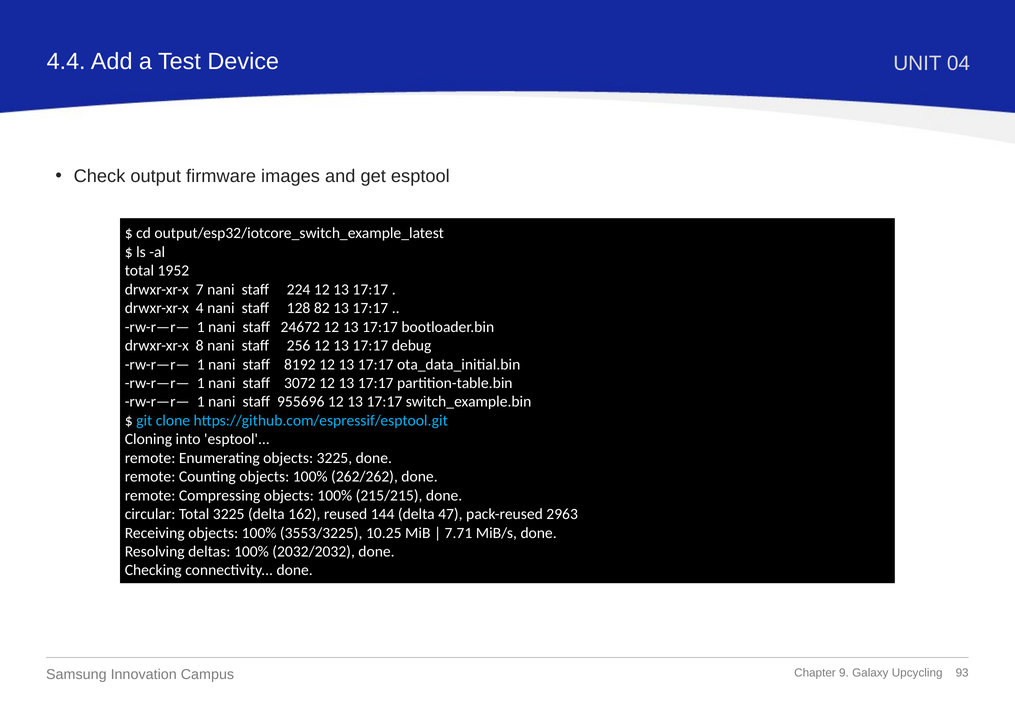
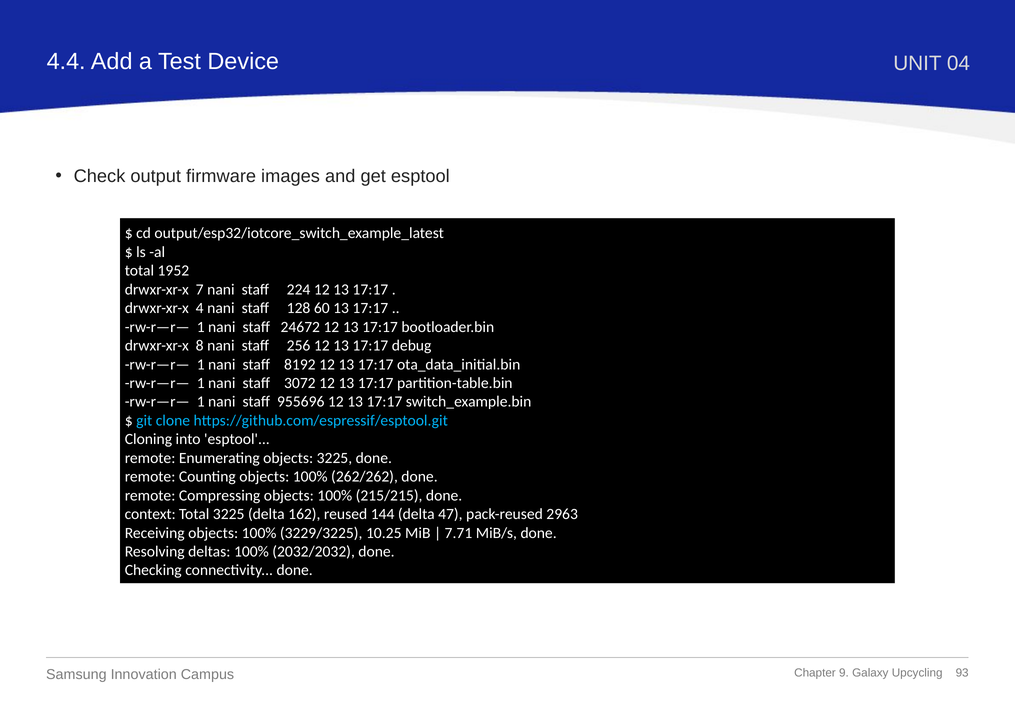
82: 82 -> 60 (322, 309)
circular: circular -> context (150, 515)
3553/3225: 3553/3225 -> 3229/3225 (321, 533)
